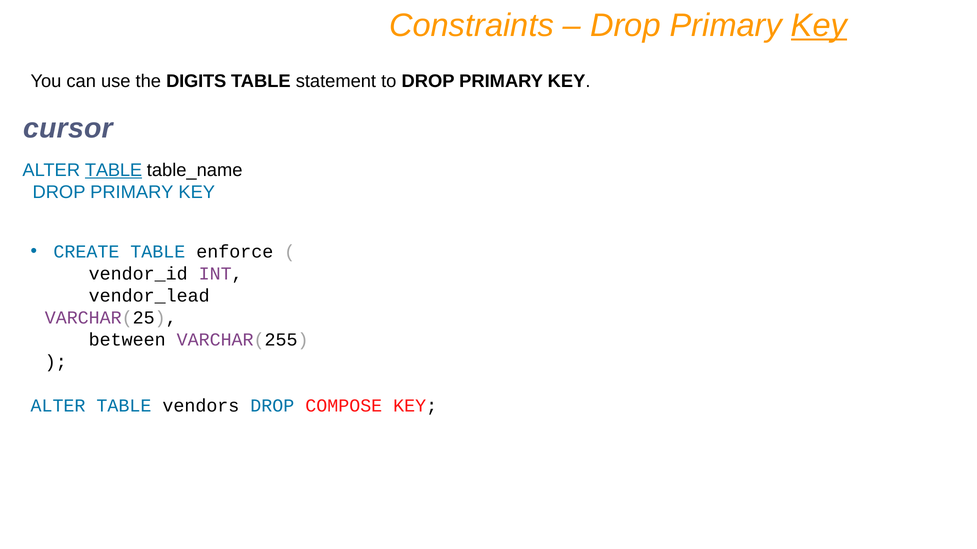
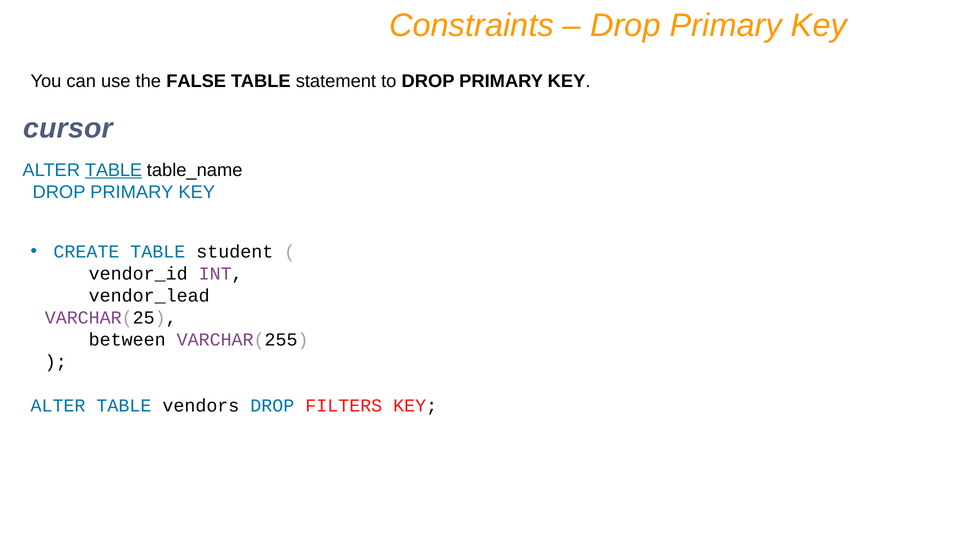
Key underline: present -> none (819, 25)
DIGITS: DIGITS -> FALSE (196, 81)
enforce: enforce -> student (235, 252)
COMPOSE: COMPOSE -> FILTERS (344, 406)
